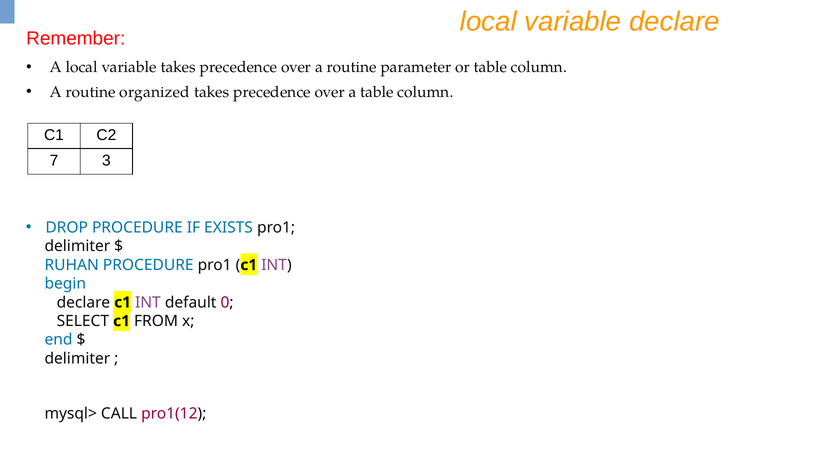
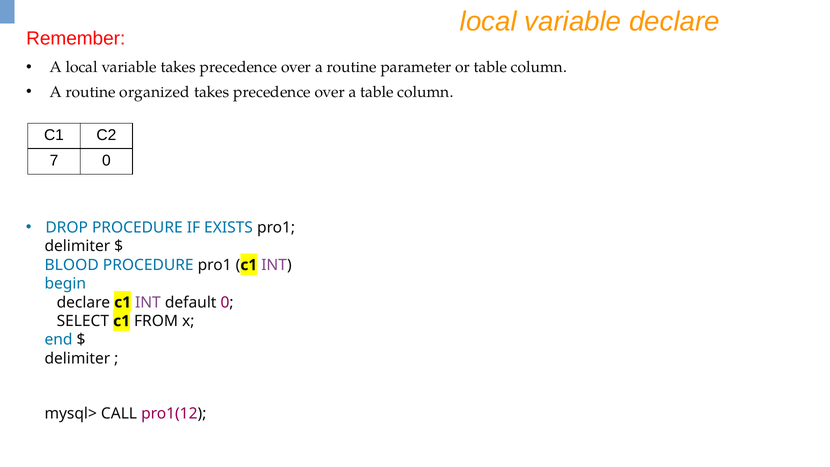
7 3: 3 -> 0 (106, 161)
RUHAN: RUHAN -> BLOOD (72, 265)
